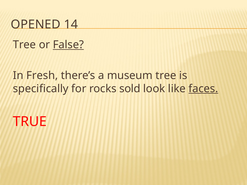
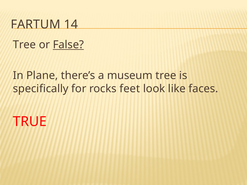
OPENED: OPENED -> FARTUM (36, 25)
Fresh: Fresh -> Plane (42, 76)
sold: sold -> feet (130, 89)
faces underline: present -> none (203, 89)
